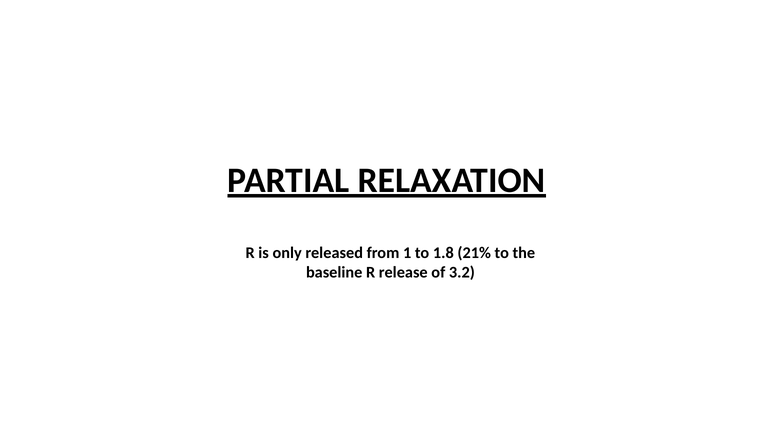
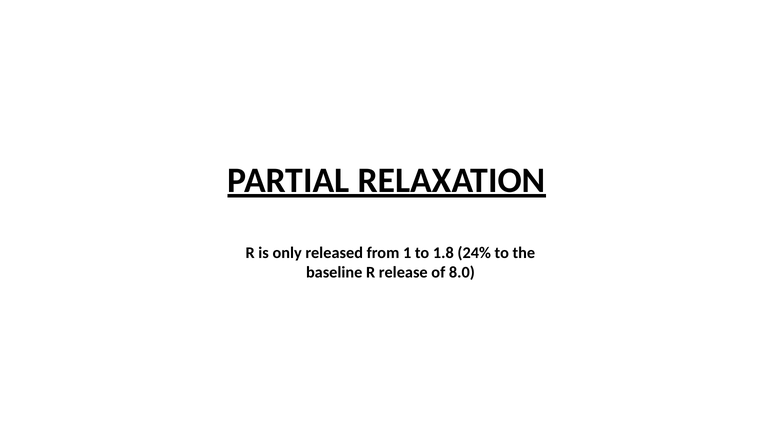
21%: 21% -> 24% (474, 253)
3.2: 3.2 -> 8.0 (462, 273)
